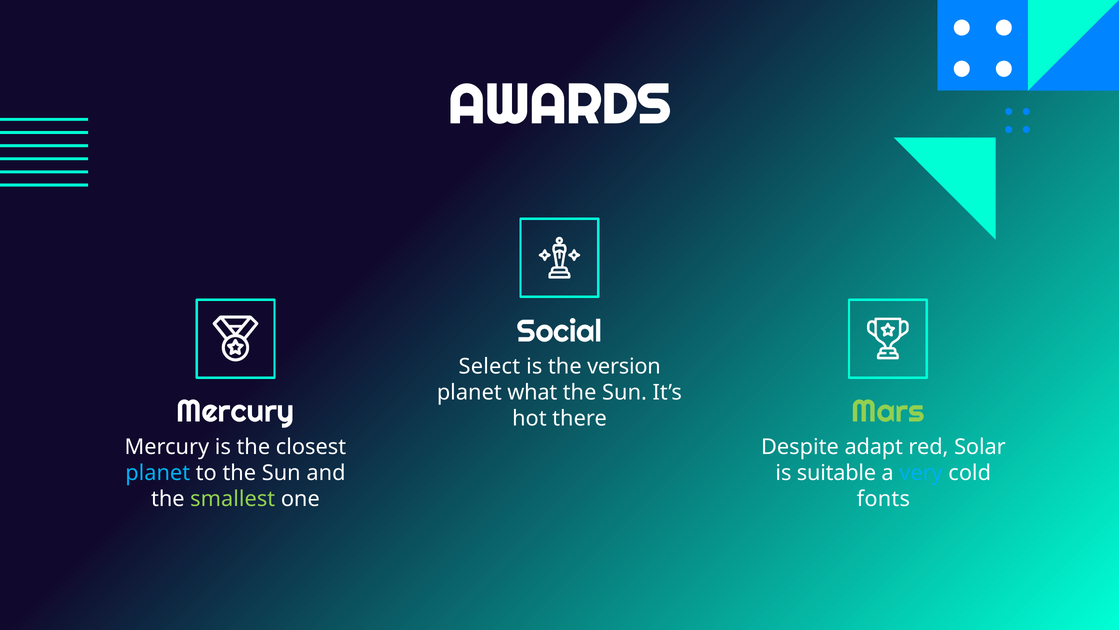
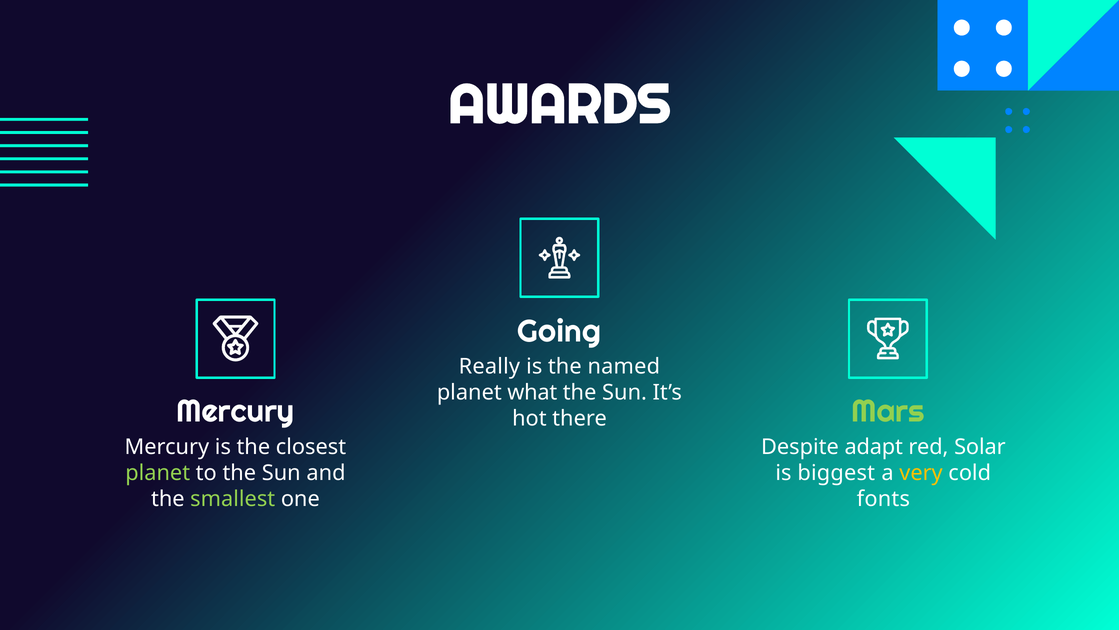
Social: Social -> Going (559, 331)
Select: Select -> Really (489, 366)
version: version -> named (624, 366)
planet colour: light blue -> light green (158, 473)
suitable: suitable -> biggest (836, 473)
very colour: light blue -> yellow (921, 473)
